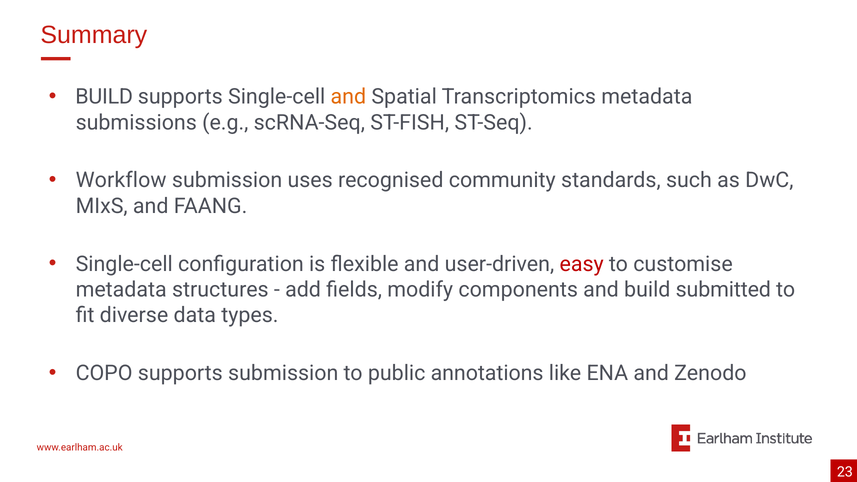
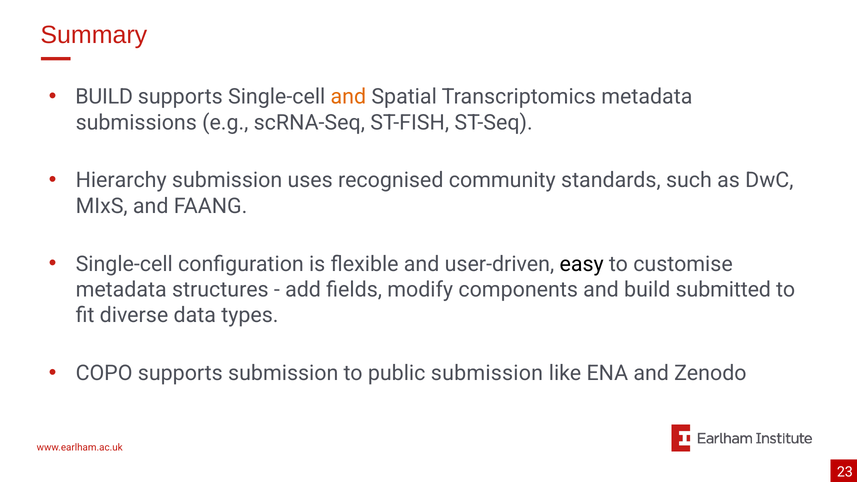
Workflow: Workflow -> Hierarchy (121, 180)
easy colour: red -> black (582, 264)
public annotations: annotations -> submission (487, 373)
